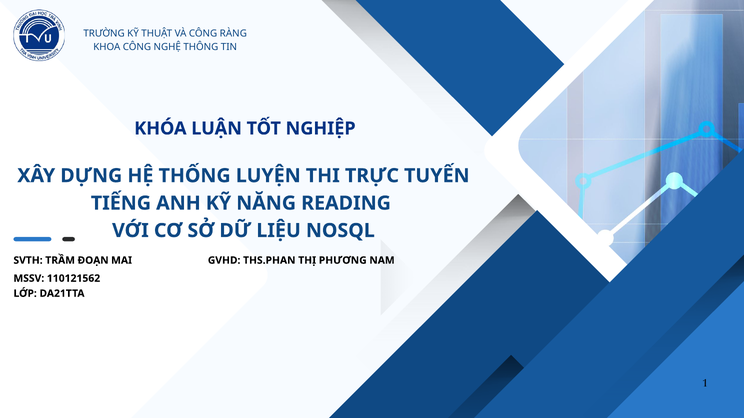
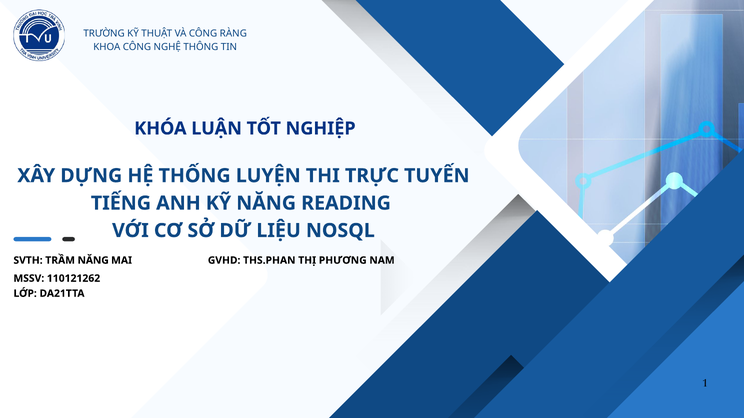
TRẦM ĐOẠN: ĐOẠN -> NĂNG (93, 261)
110121562: 110121562 -> 110121262 (74, 279)
